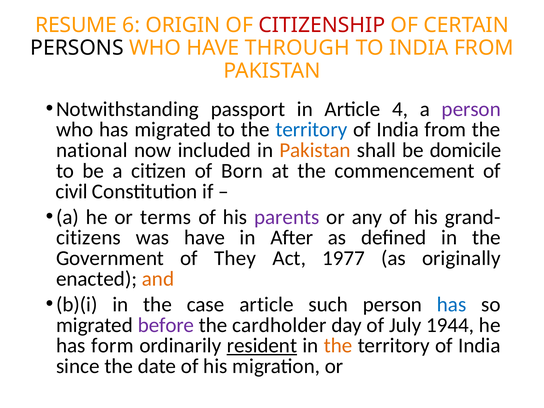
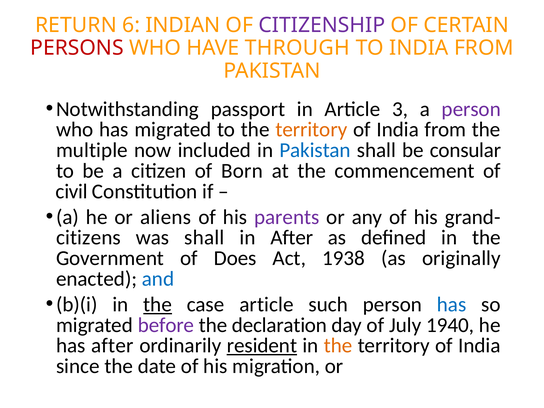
RESUME: RESUME -> RETURN (76, 25)
ORIGIN: ORIGIN -> INDIAN (183, 25)
CITIZENSHIP colour: red -> purple (322, 25)
PERSONS colour: black -> red (77, 48)
4: 4 -> 3 (400, 109)
territory colour: blue -> orange (311, 130)
national: national -> multiple (92, 150)
Pakistan colour: orange -> blue (315, 150)
domicile: domicile -> consular (466, 150)
terms: terms -> aliens (166, 217)
was have: have -> shall (204, 238)
They: They -> Does (235, 258)
1977: 1977 -> 1938 (344, 258)
and colour: orange -> blue (158, 279)
the underline: none -> present (158, 305)
cardholder: cardholder -> declaration (279, 325)
1944: 1944 -> 1940 (450, 325)
has form: form -> after (112, 346)
